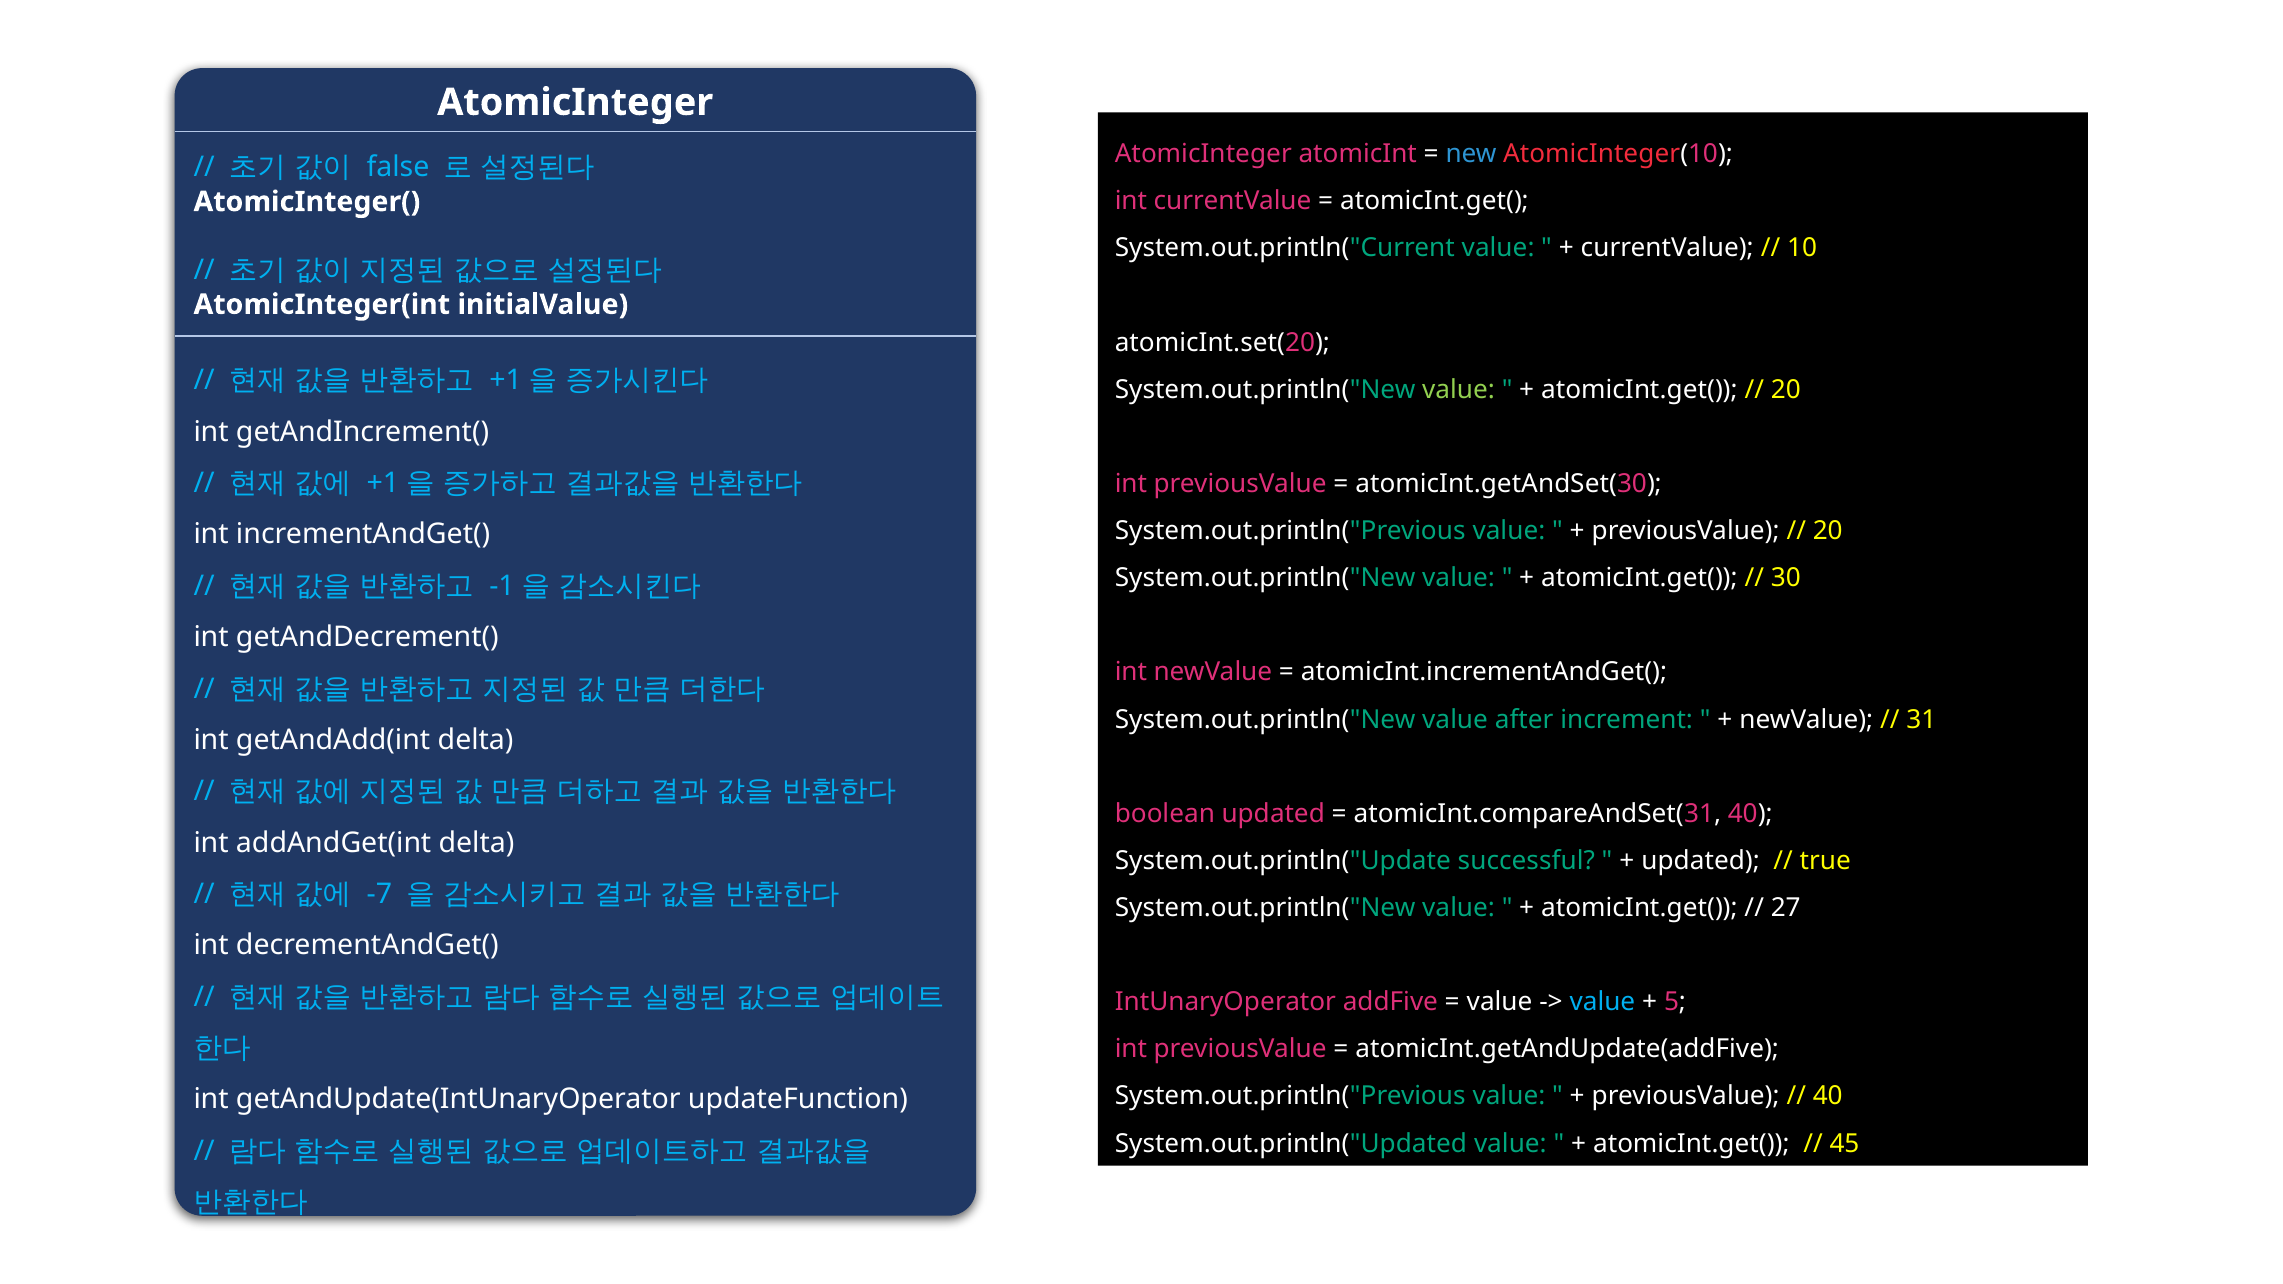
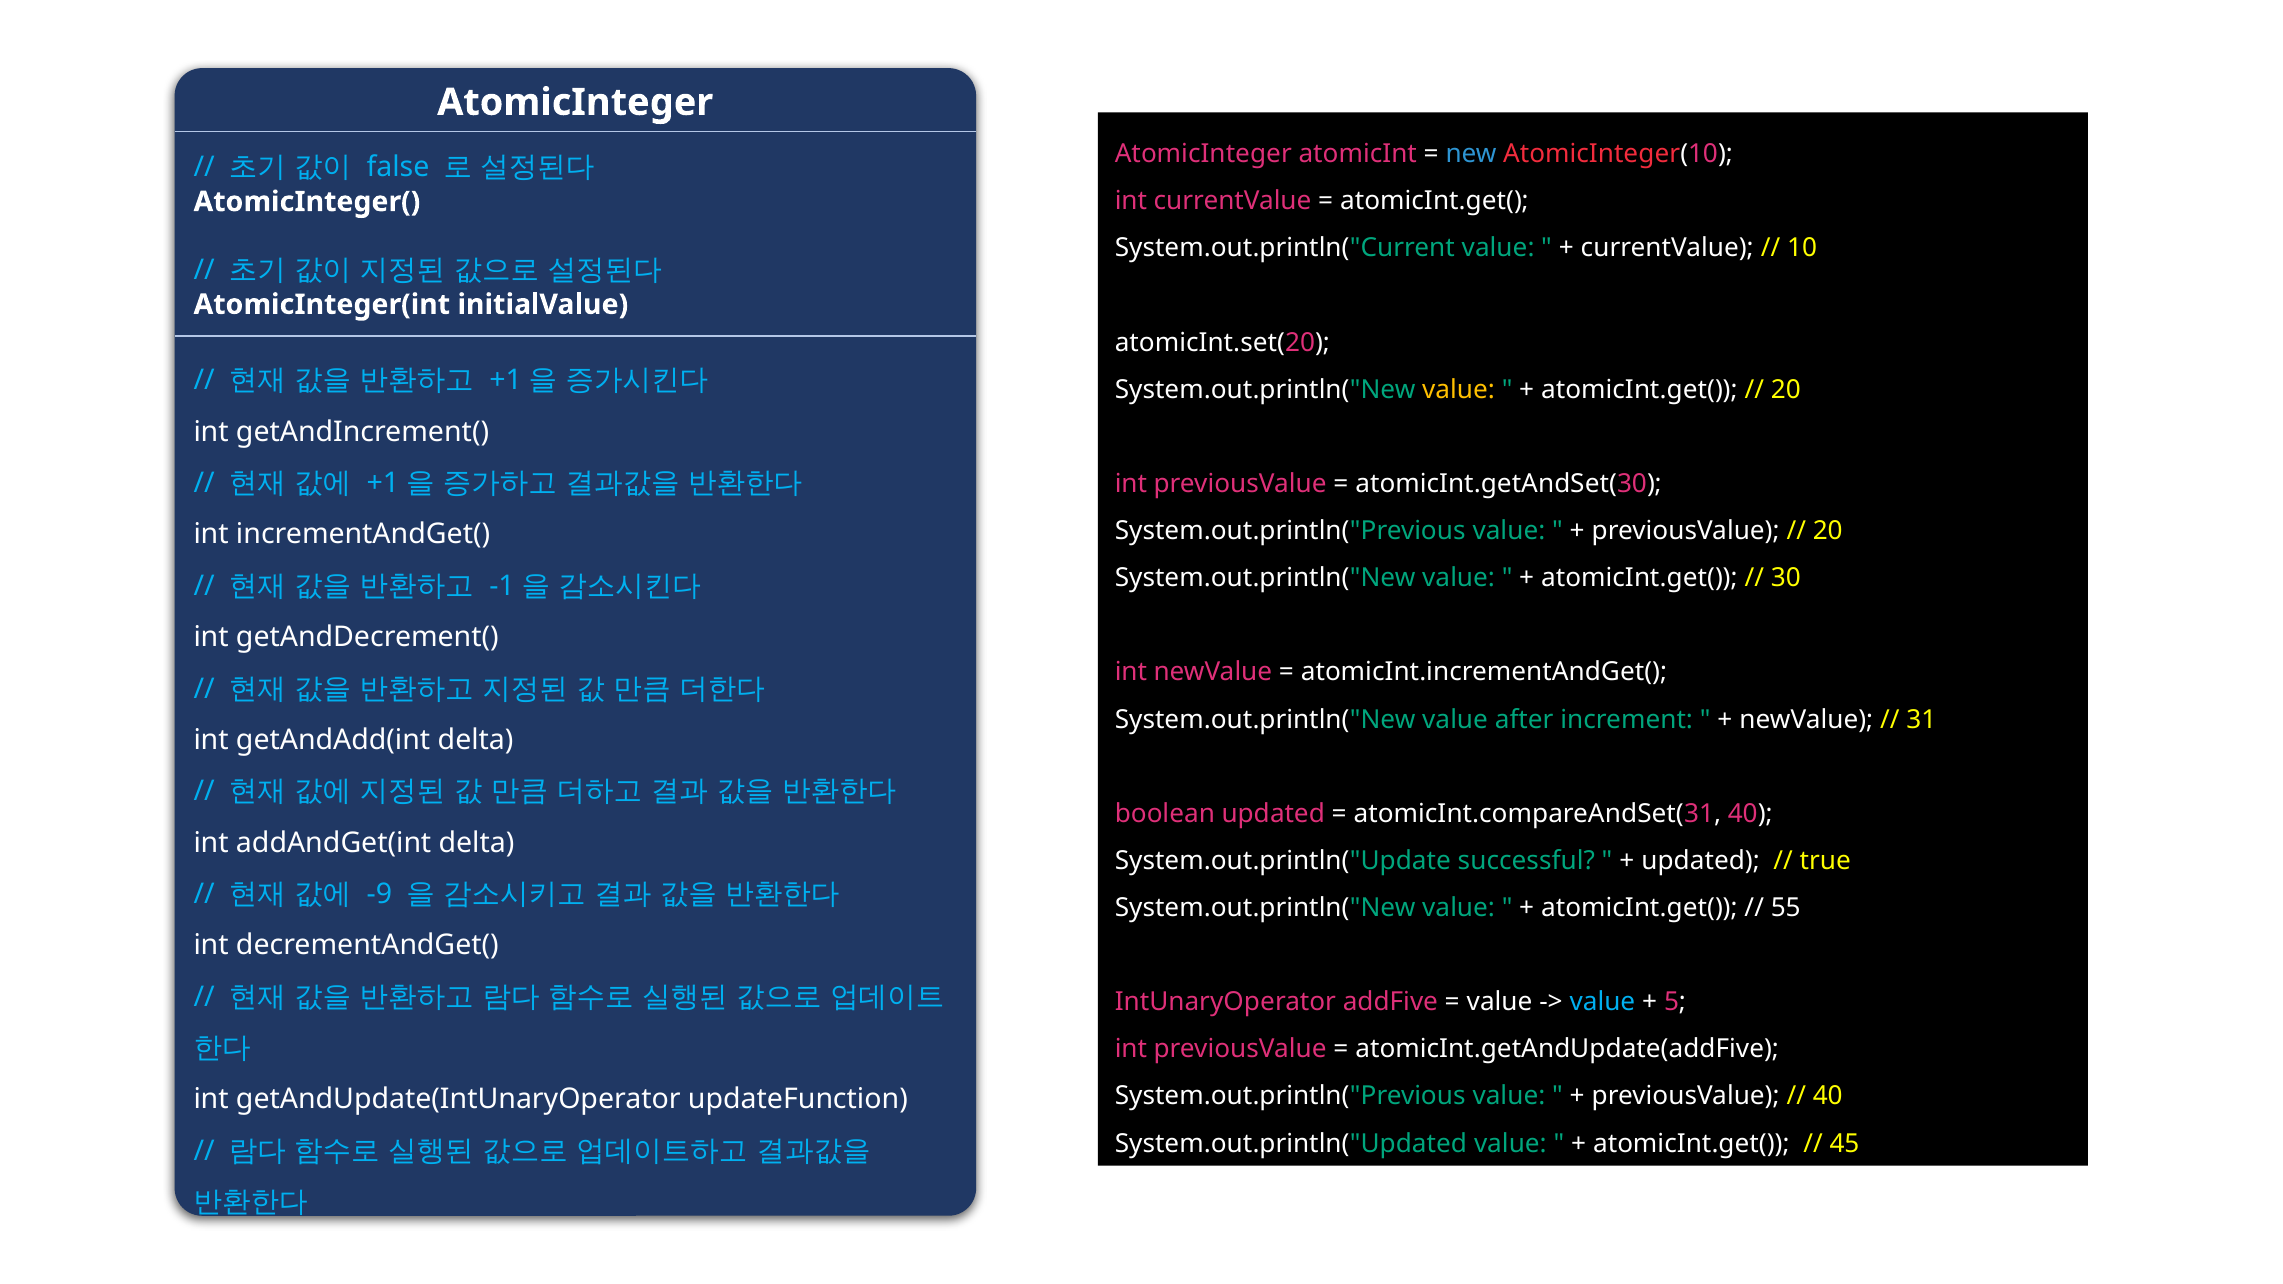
value colour: light green -> yellow (1459, 390)
-7: -7 -> -9 (379, 894)
27: 27 -> 55 (1786, 908)
